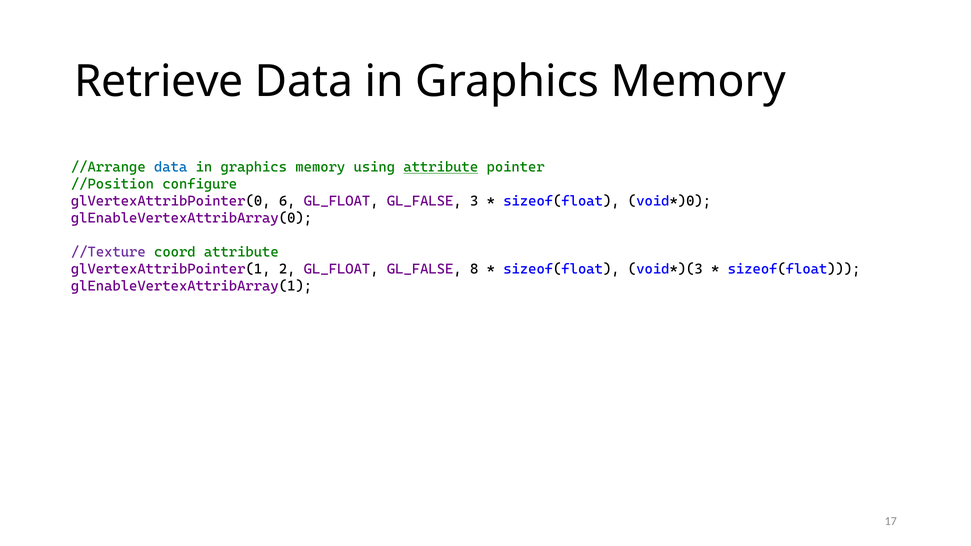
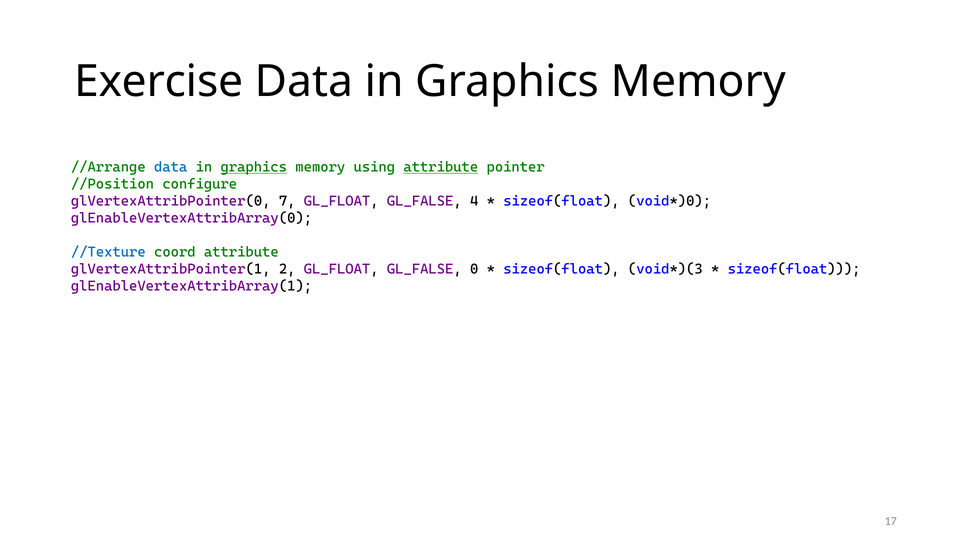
Retrieve: Retrieve -> Exercise (159, 82)
graphics underline: none -> present (254, 167)
6: 6 -> 7 (287, 201)
3: 3 -> 4 (474, 201)
//Texture colour: purple -> blue (108, 252)
8: 8 -> 0 (474, 269)
